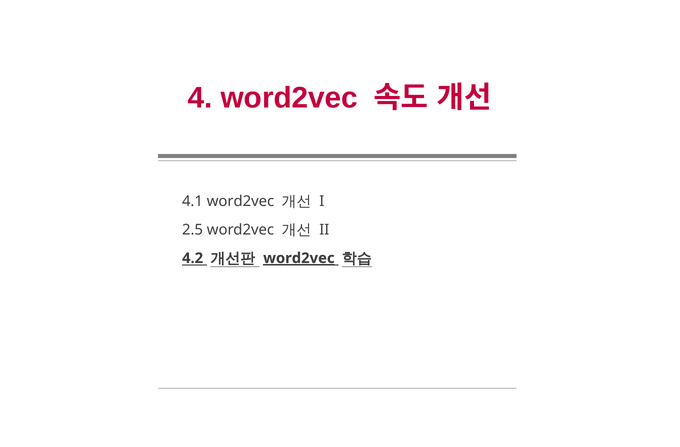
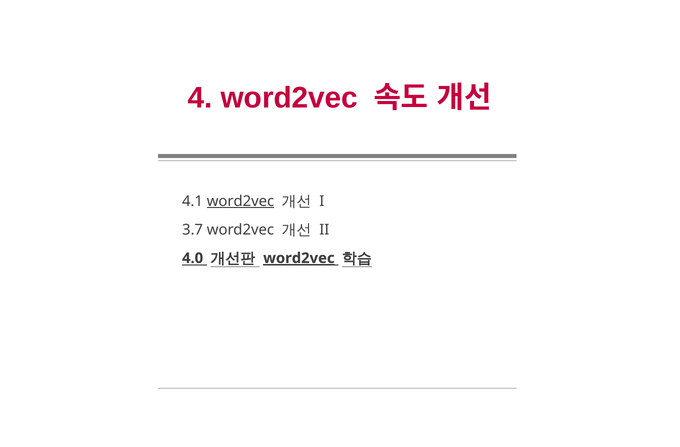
word2vec underline: none -> present (240, 201)
2.5: 2.5 -> 3.7 (193, 229)
4.2: 4.2 -> 4.0 (193, 258)
